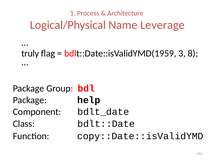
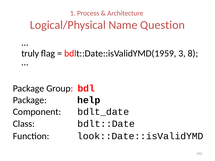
Leverage: Leverage -> Question (162, 25)
copy::Date::isValidYMD: copy::Date::isValidYMD -> look::Date::isValidYMD (140, 136)
